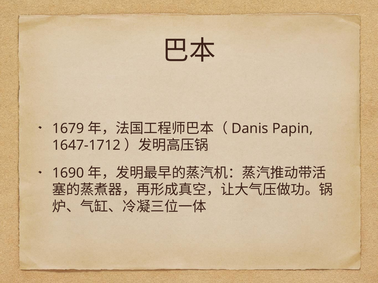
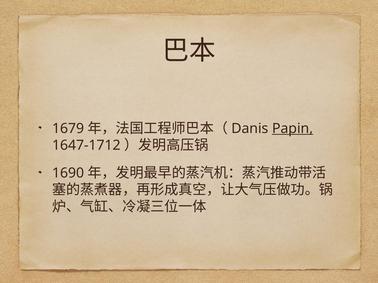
Papin underline: none -> present (293, 129)
